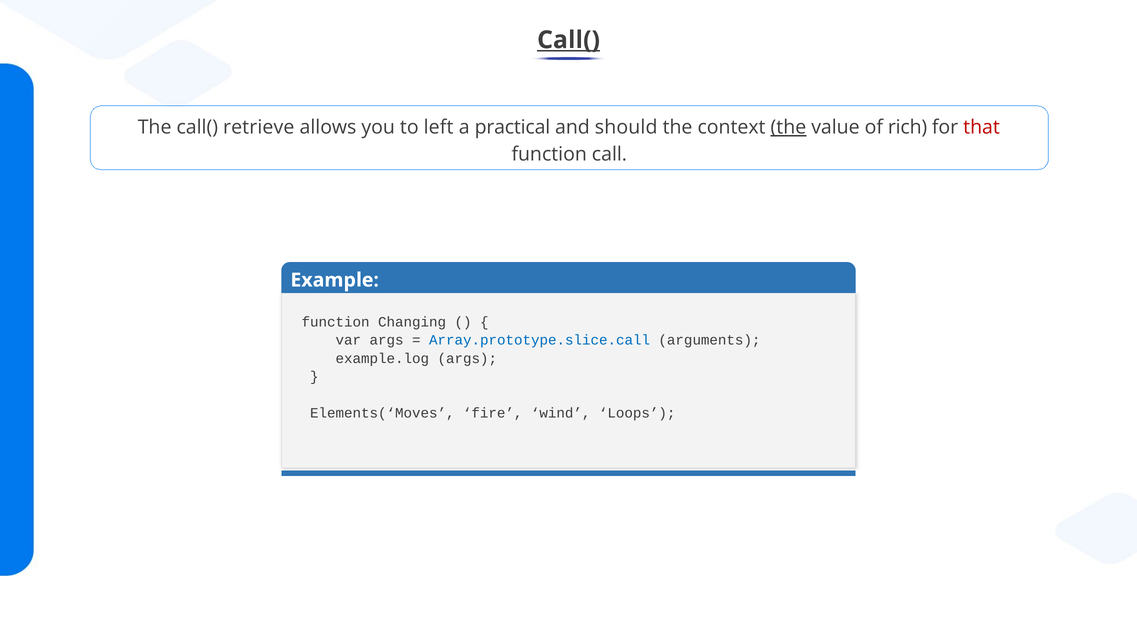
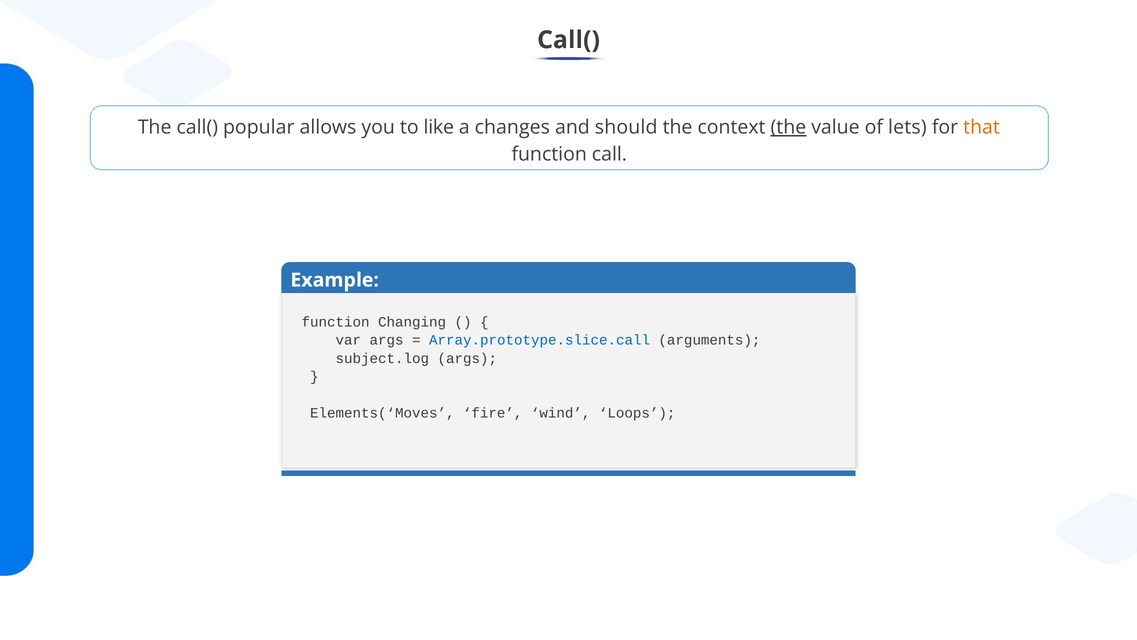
Call( underline: present -> none (569, 40)
retrieve: retrieve -> popular (259, 127)
left: left -> like (439, 127)
practical: practical -> changes (512, 127)
rich: rich -> lets (907, 127)
that colour: red -> orange (982, 127)
example.log: example.log -> subject.log (382, 358)
